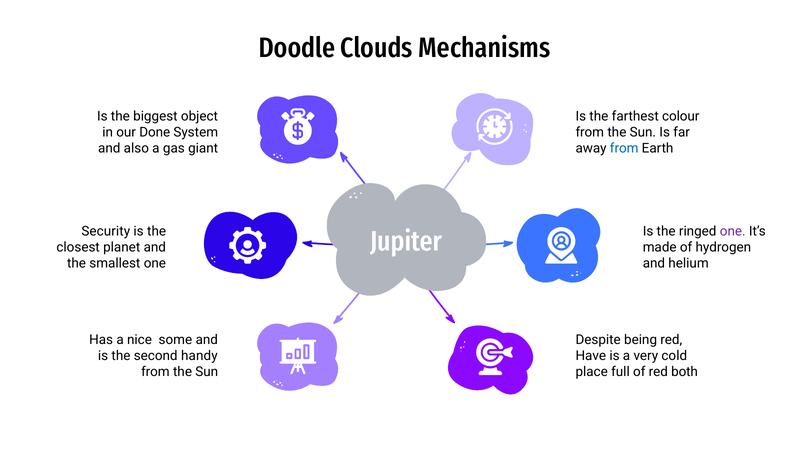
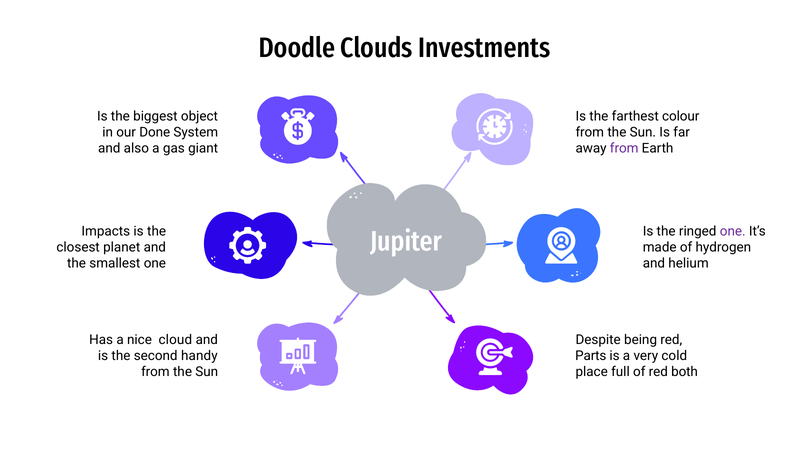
Mechanisms: Mechanisms -> Investments (484, 48)
from colour: blue -> purple (624, 149)
Security: Security -> Impacts (106, 231)
some: some -> cloud (175, 340)
Have: Have -> Parts (591, 356)
